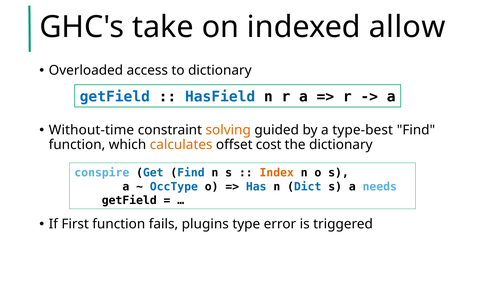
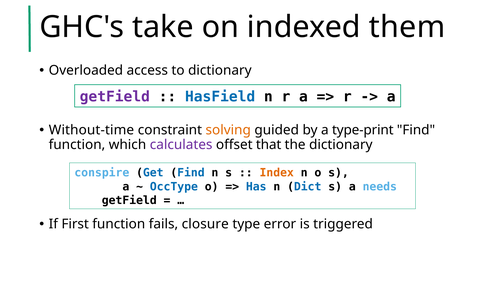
allow: allow -> them (407, 27)
getField colour: blue -> purple (115, 97)
type-best: type-best -> type-print (363, 130)
calculates colour: orange -> purple (181, 145)
cost: cost -> that (269, 145)
plugins: plugins -> closure (205, 224)
